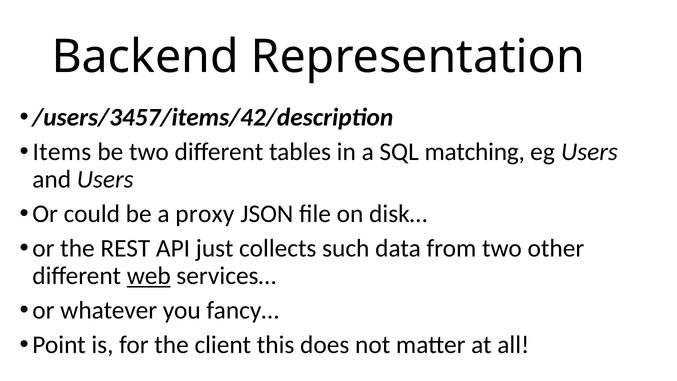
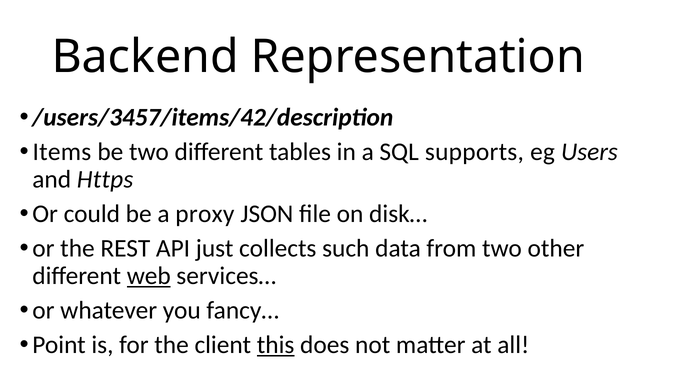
matching: matching -> supports (474, 152)
and Users: Users -> Https (105, 179)
this underline: none -> present (276, 345)
